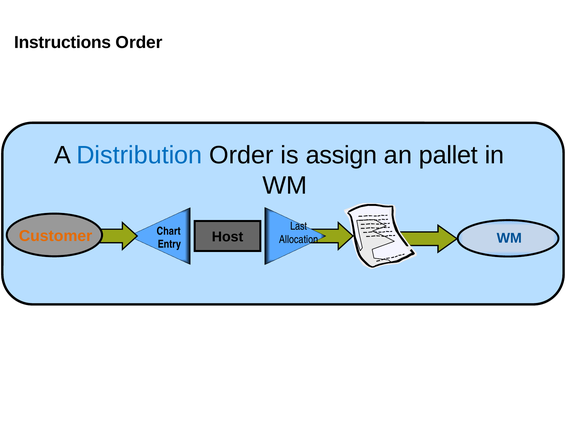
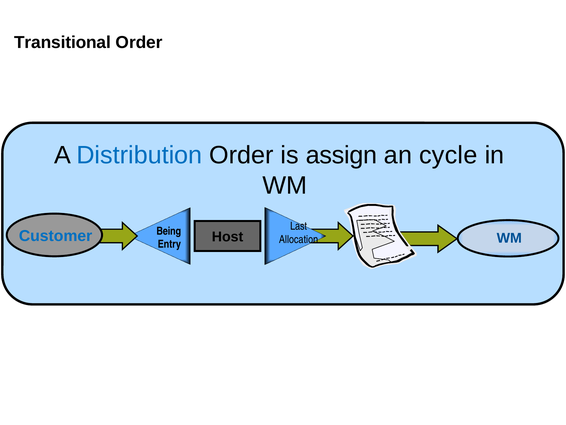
Instructions: Instructions -> Transitional (63, 42)
pallet: pallet -> cycle (448, 155)
Chart: Chart -> Being (169, 231)
Customer colour: orange -> blue (56, 236)
